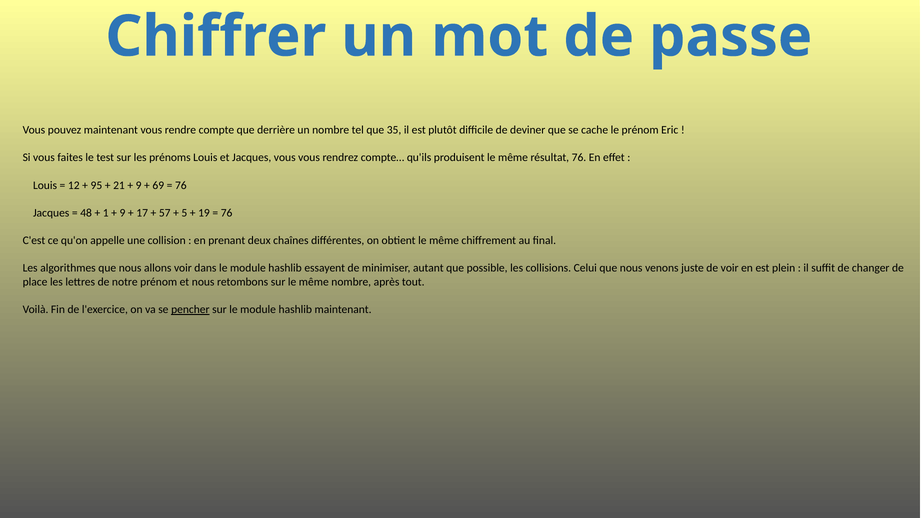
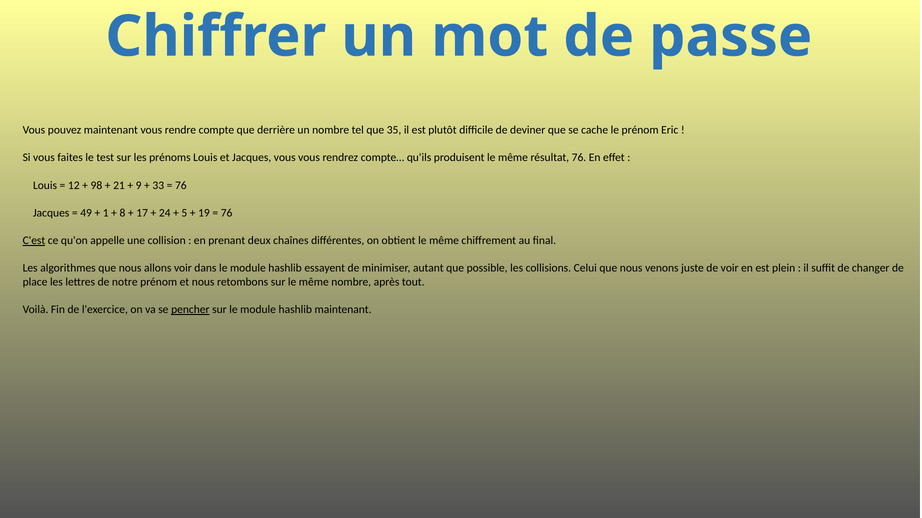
95: 95 -> 98 (96, 185)
69: 69 -> 33 (158, 185)
48: 48 -> 49 (86, 213)
9: 9 -> 8 (123, 213)
57: 57 -> 24 (165, 213)
C'est underline: none -> present (34, 241)
